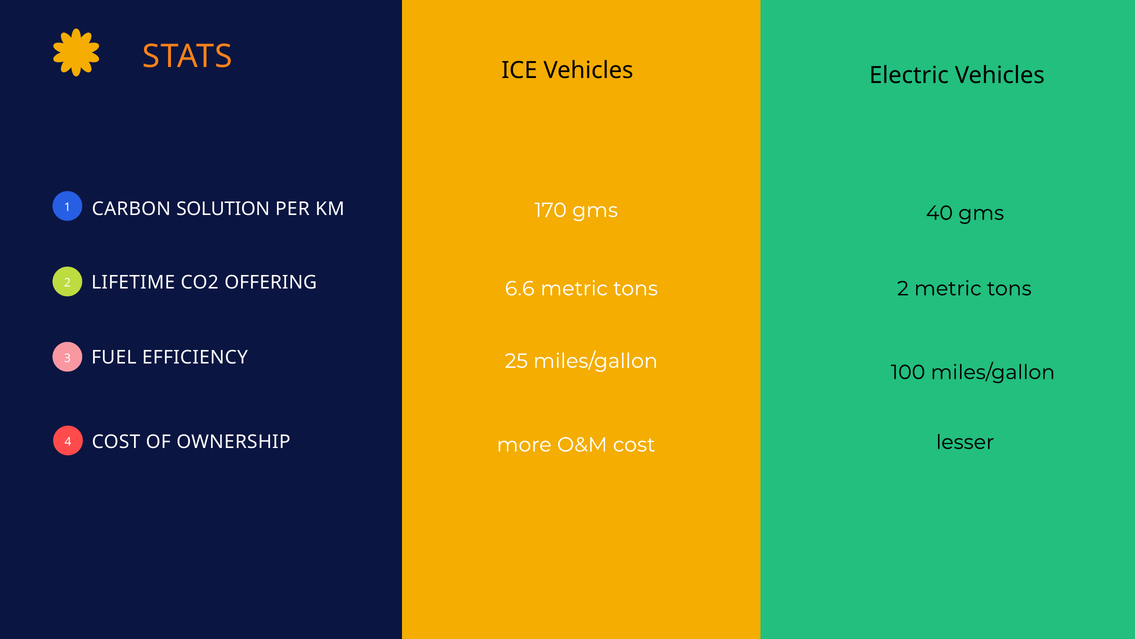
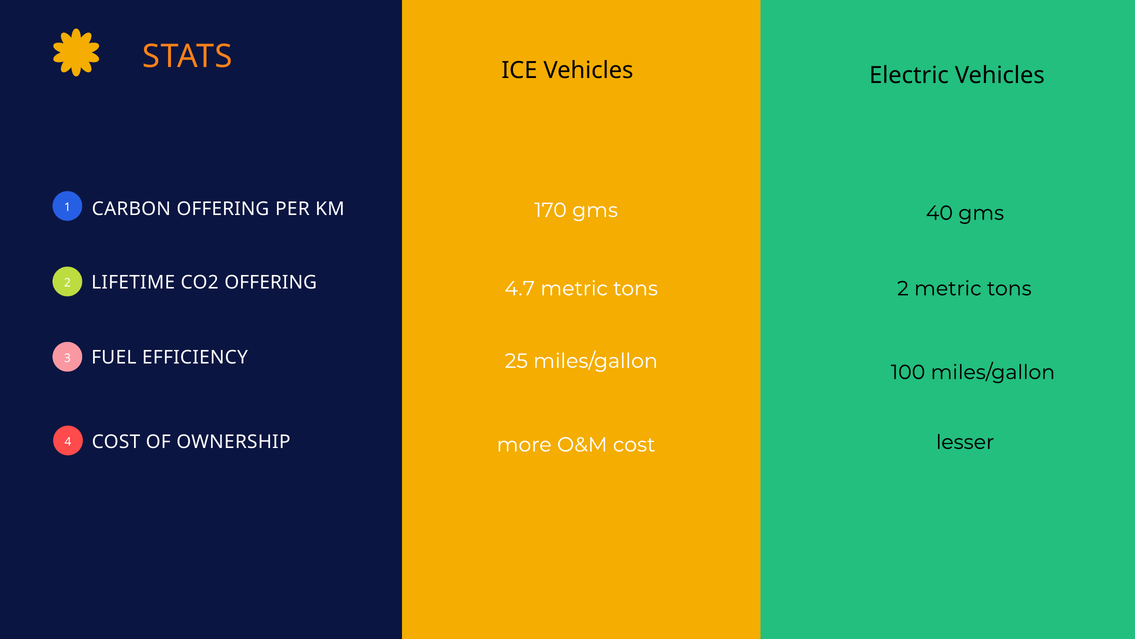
CARBON SOLUTION: SOLUTION -> OFFERING (223, 209)
6.6: 6.6 -> 4.7 (520, 288)
